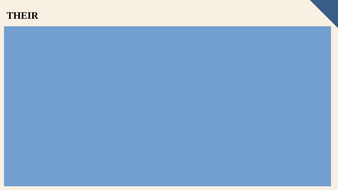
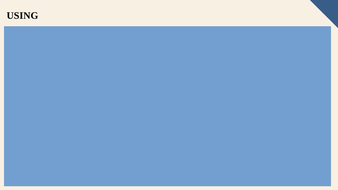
THEIR: THEIR -> USING (22, 16)
